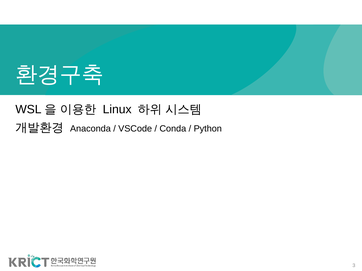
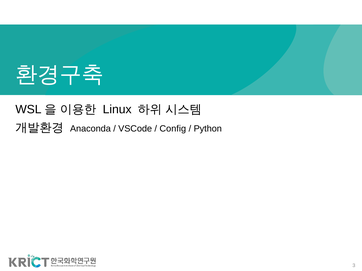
Conda: Conda -> Config (173, 129)
